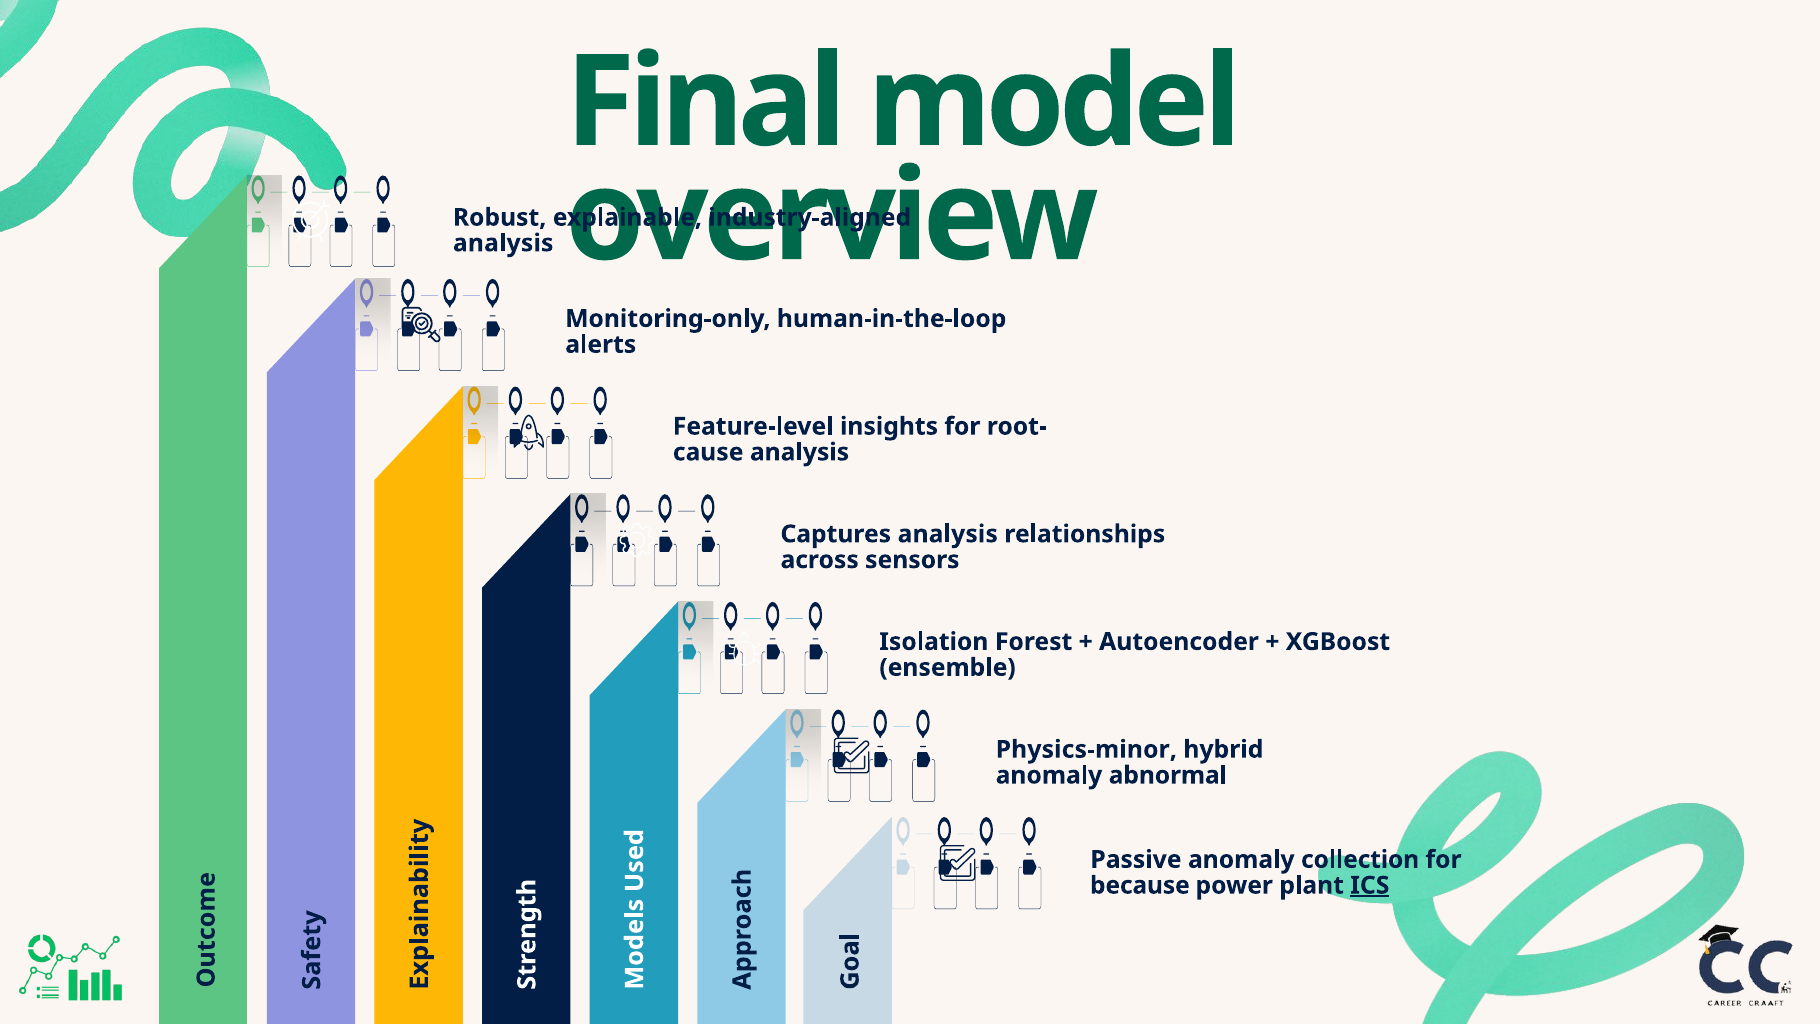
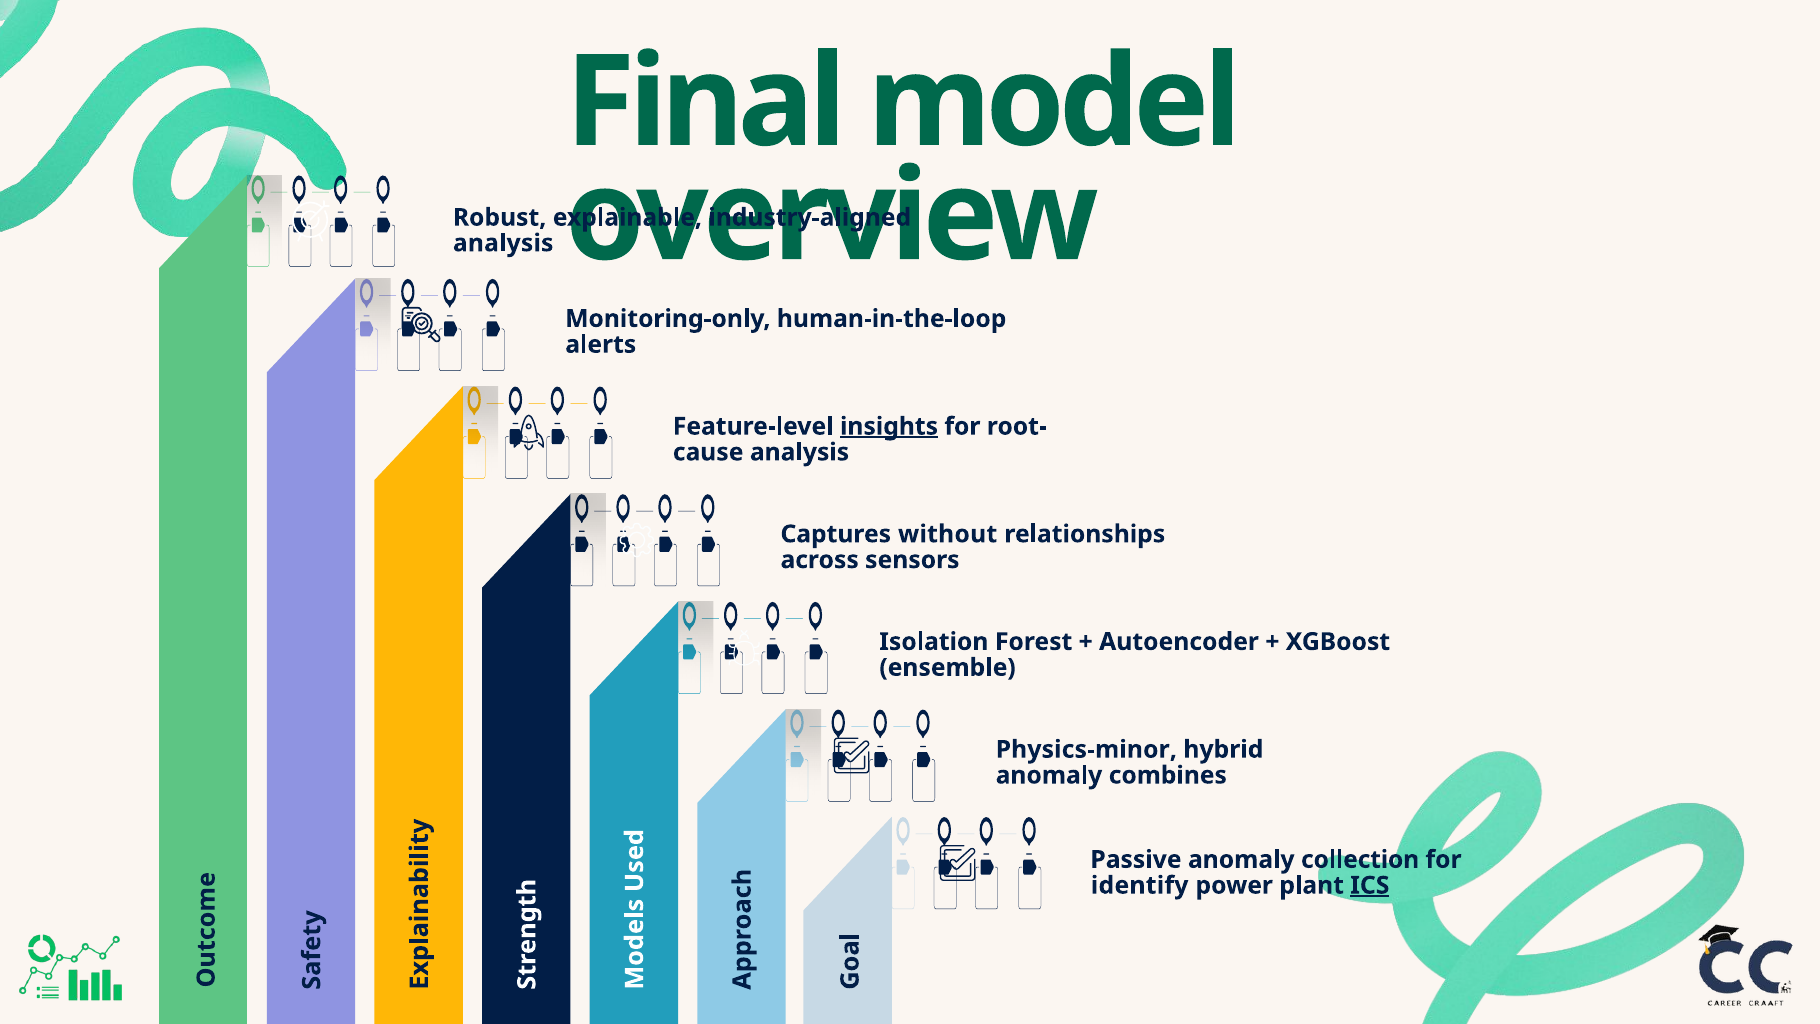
insights underline: none -> present (889, 426)
Captures analysis: analysis -> without (948, 534)
abnormal: abnormal -> combines (1168, 775)
because: because -> identify (1140, 885)
